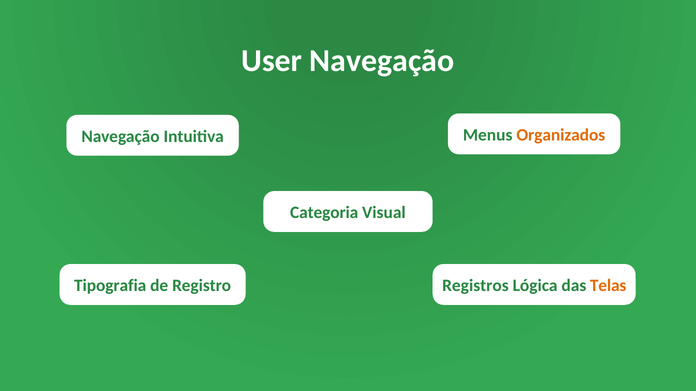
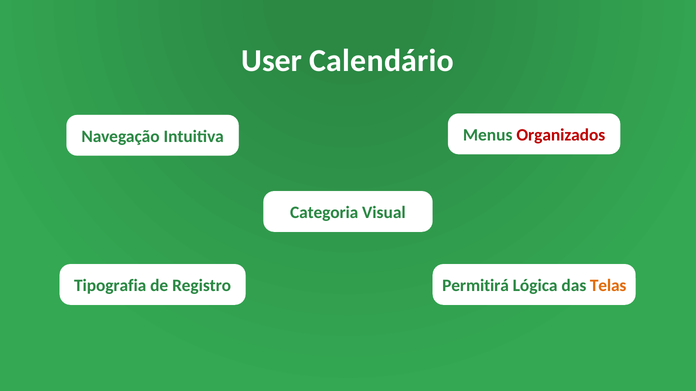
User Navegação: Navegação -> Calendário (382, 61)
Organizados colour: orange -> red (561, 135)
Registros: Registros -> Permitirá (476, 286)
